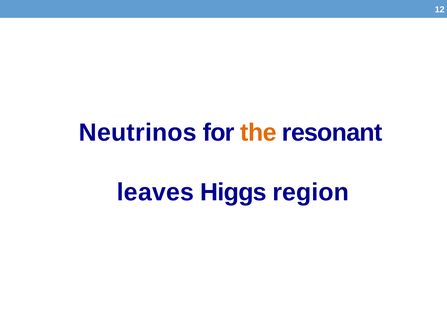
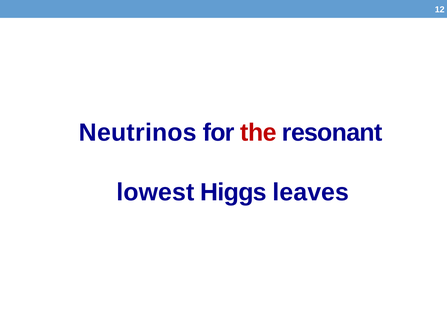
the colour: orange -> red (258, 132)
leaves: leaves -> lowest (155, 192)
region: region -> leaves (311, 192)
